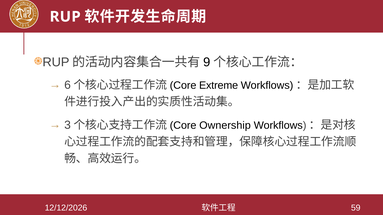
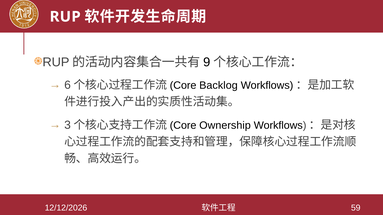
Extreme: Extreme -> Backlog (218, 86)
